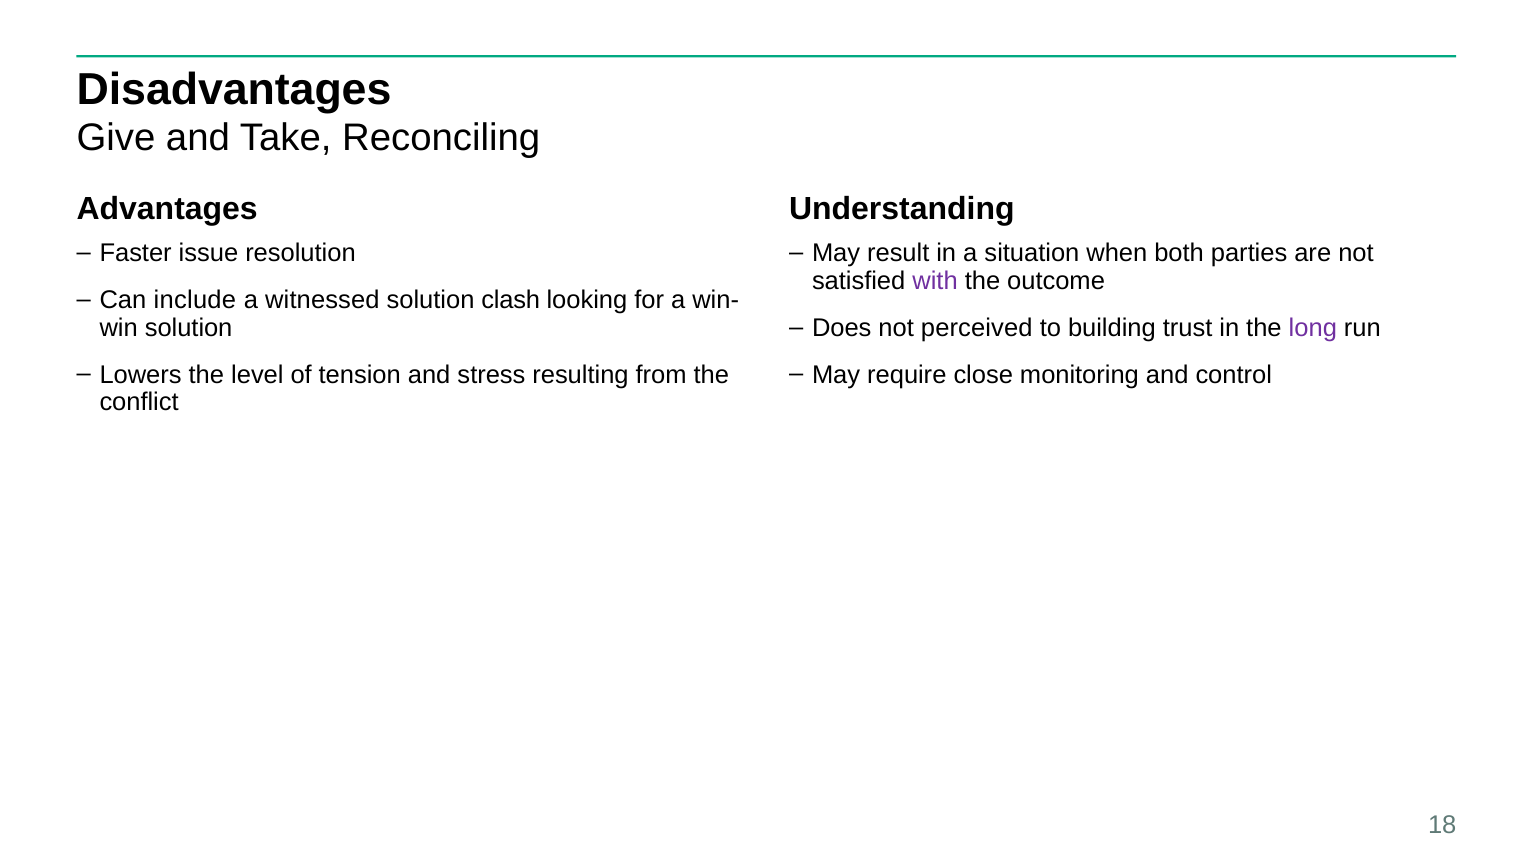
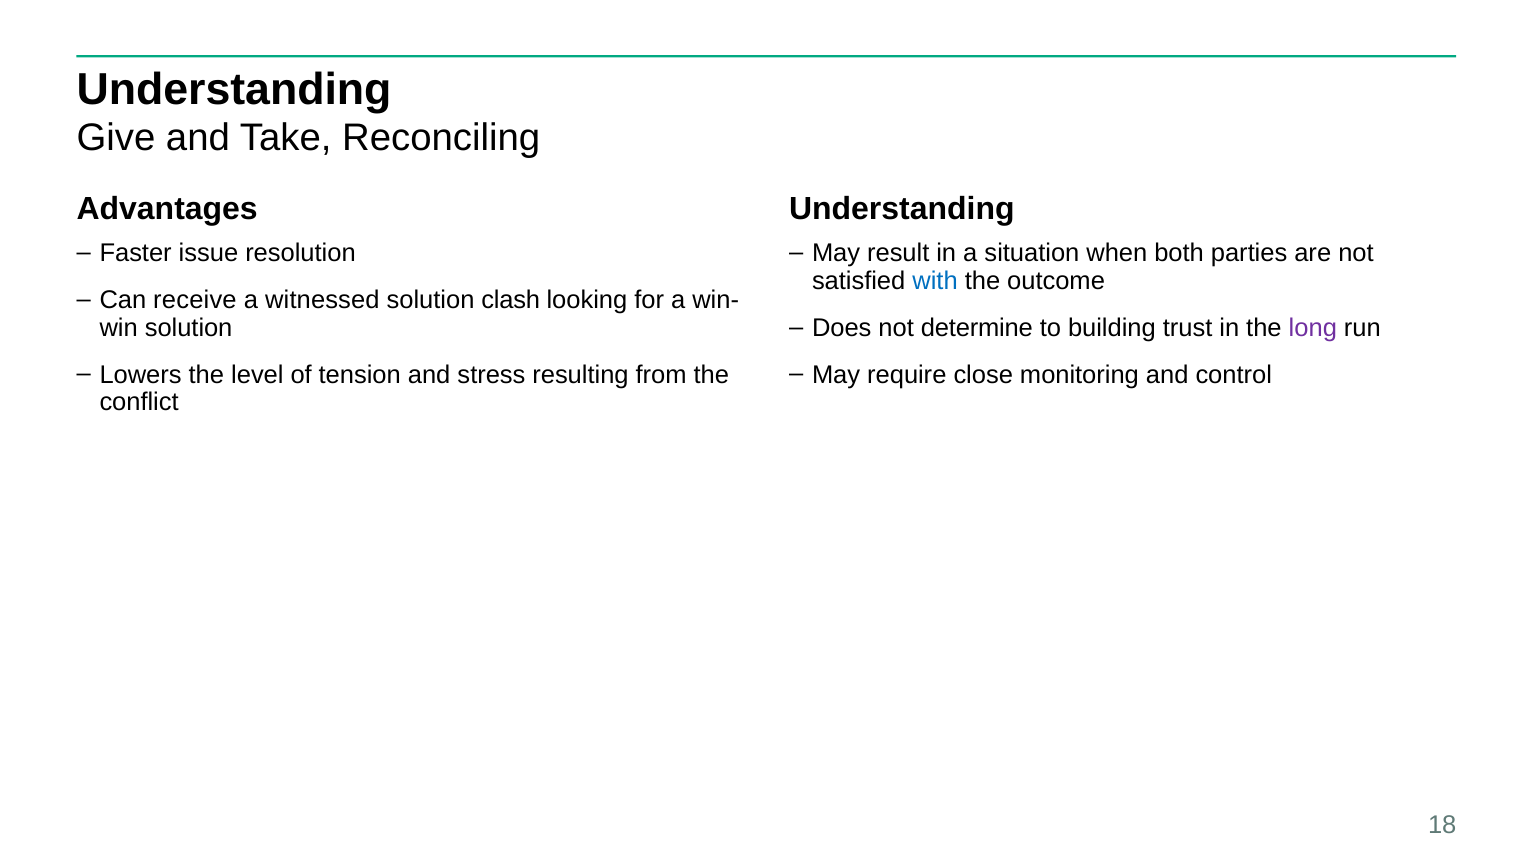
Disadvantages: Disadvantages -> Understanding (234, 89)
with colour: purple -> blue (935, 281)
include: include -> receive (195, 300)
perceived: perceived -> determine (977, 328)
